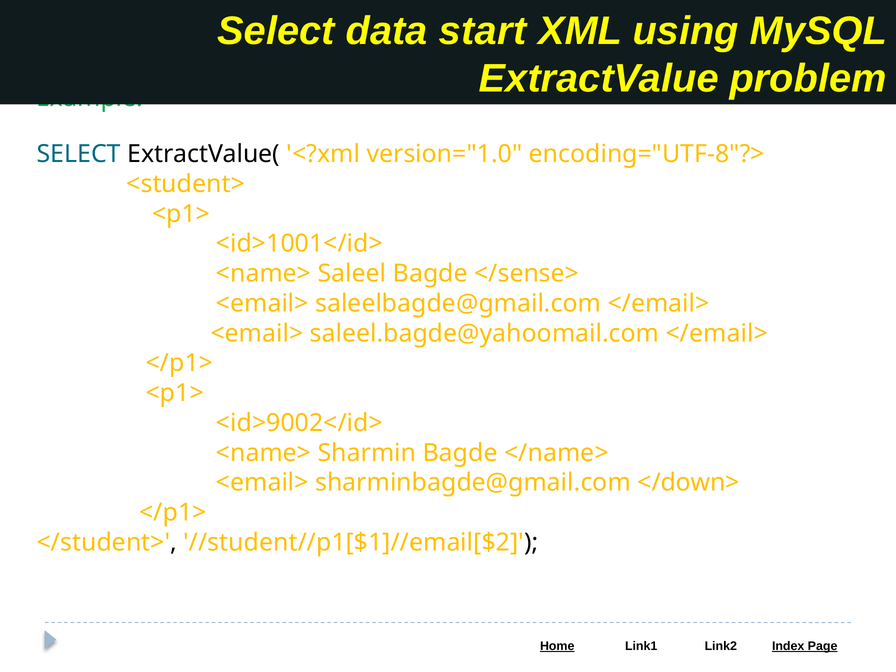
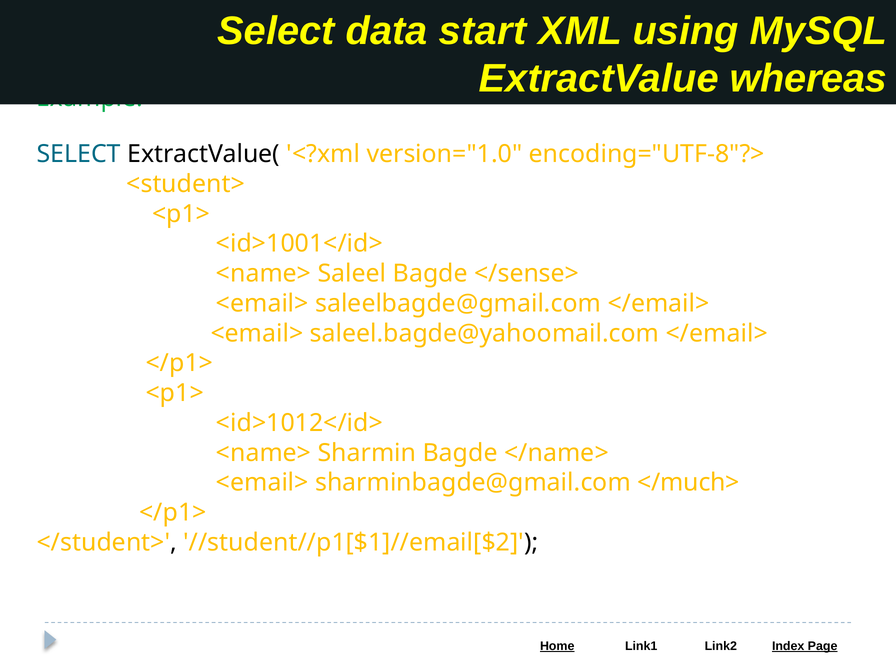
problem: problem -> whereas (808, 79)
<id>9002</id>: <id>9002</id> -> <id>1012</id> (299, 423)
</down>: </down> -> </much> (689, 483)
